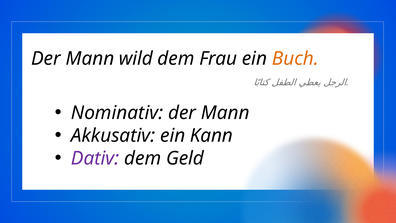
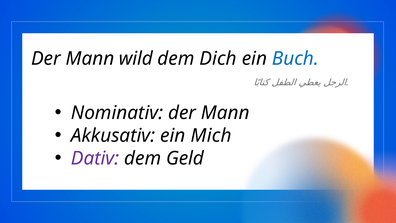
Frau: Frau -> Dich (218, 59)
Buch colour: orange -> blue (295, 59)
Kann: Kann -> Mich (211, 136)
